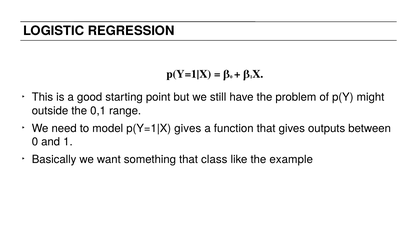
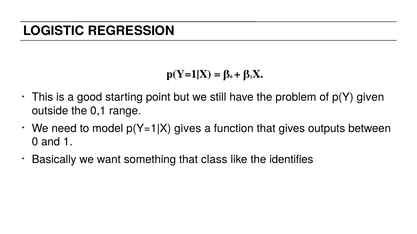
might: might -> given (370, 97)
example: example -> identifies (291, 160)
